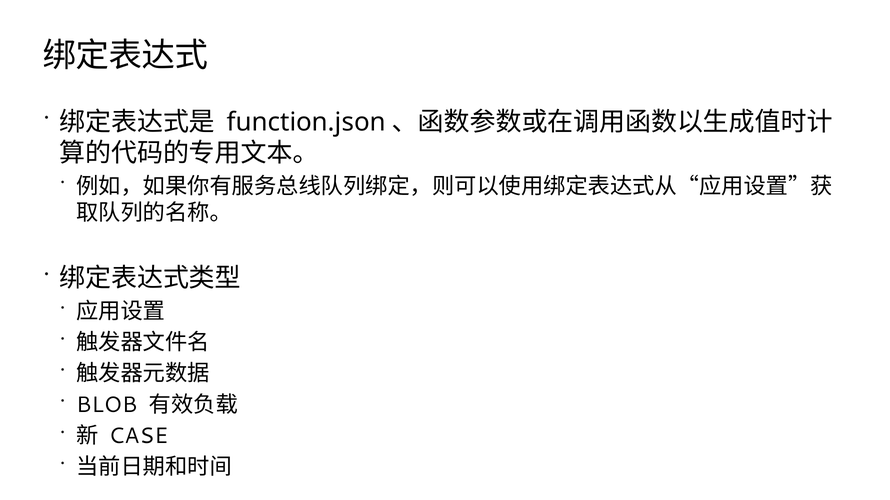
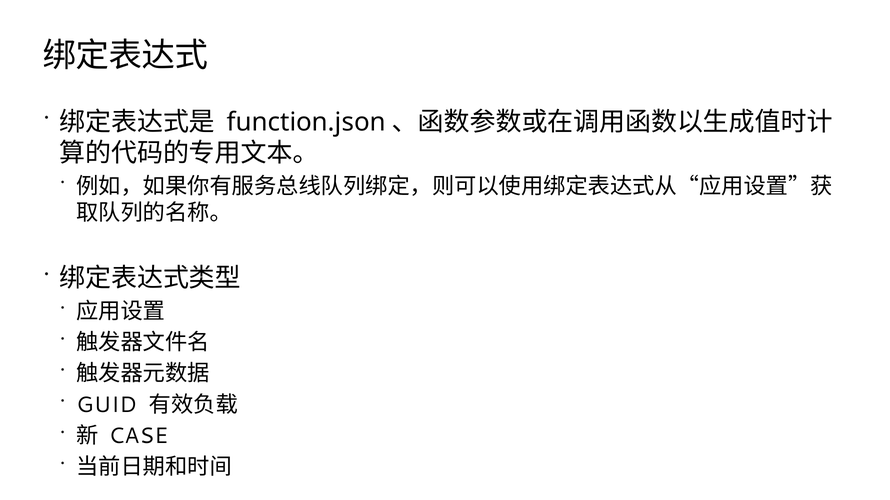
BLOB: BLOB -> GUID (107, 405)
